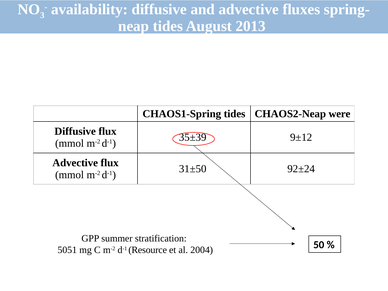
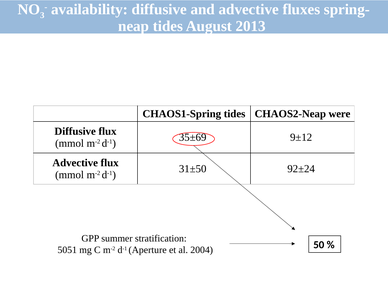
35±39: 35±39 -> 35±69 (193, 137)
Resource: Resource -> Aperture (148, 250)
